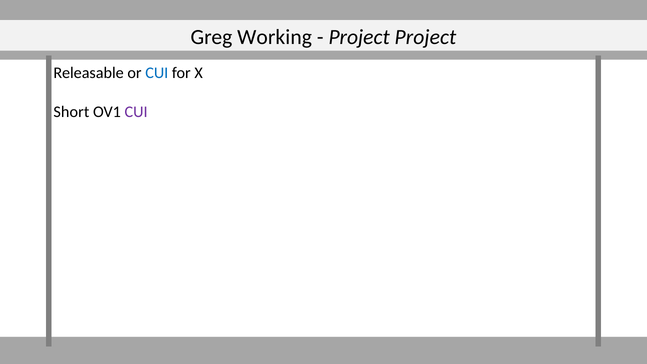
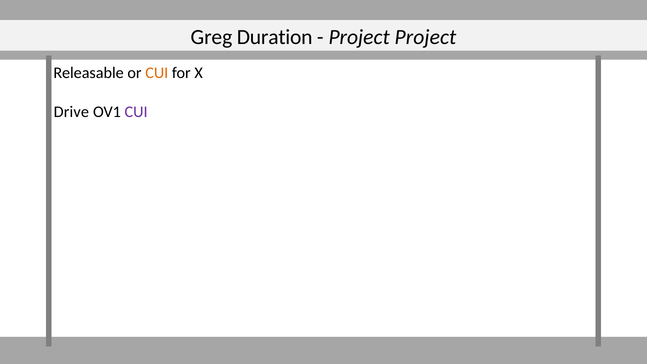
Working: Working -> Duration (275, 37)
CUI colour: blue -> orange (157, 73)
Short: Short -> Drive (71, 112)
